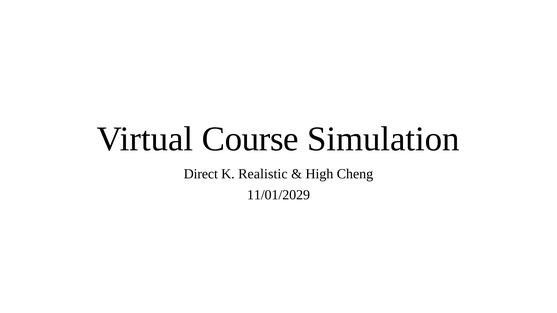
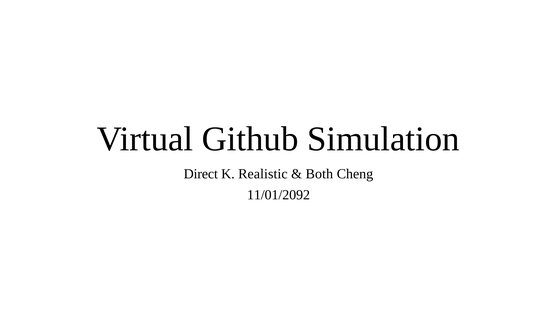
Course: Course -> Github (250, 139)
High: High -> Both (319, 174)
11/01/2029: 11/01/2029 -> 11/01/2092 (279, 195)
